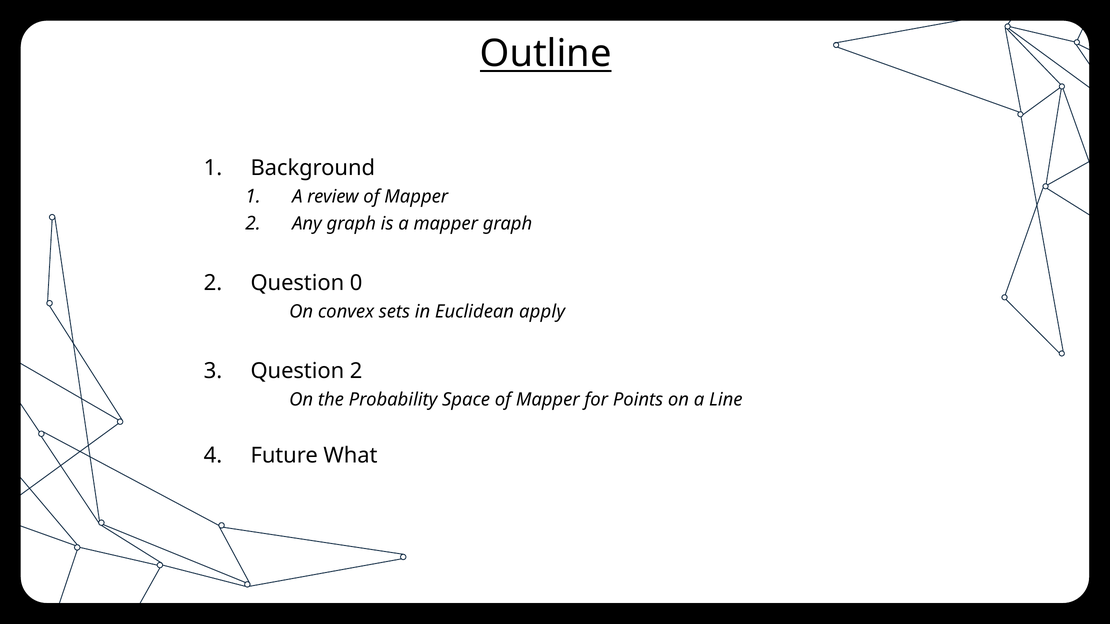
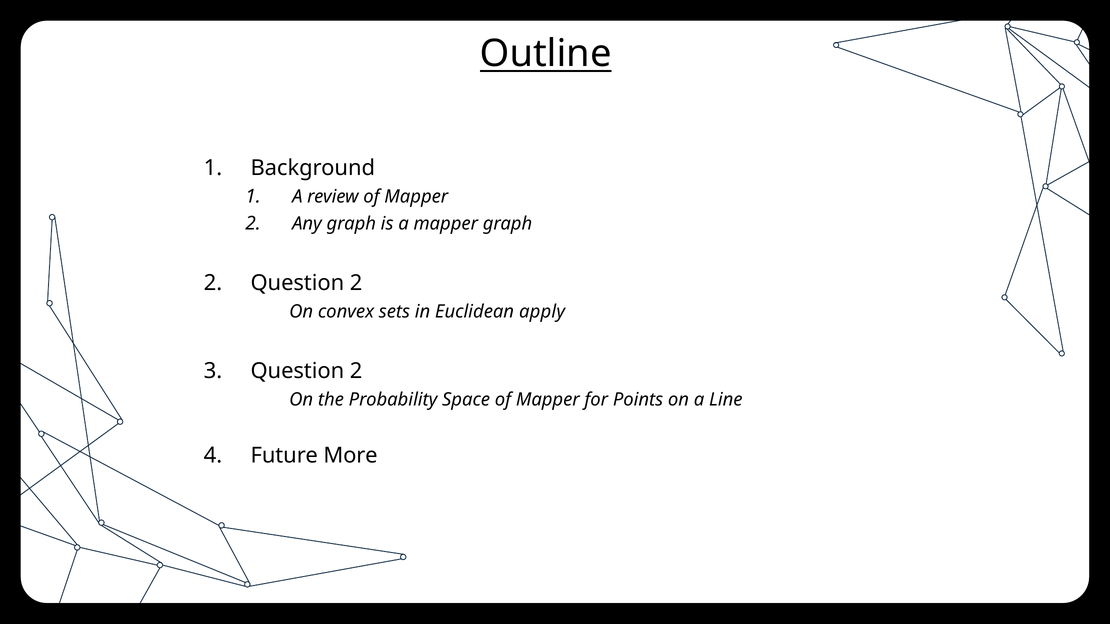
2 Question 0: 0 -> 2 (356, 283)
What: What -> More (351, 456)
